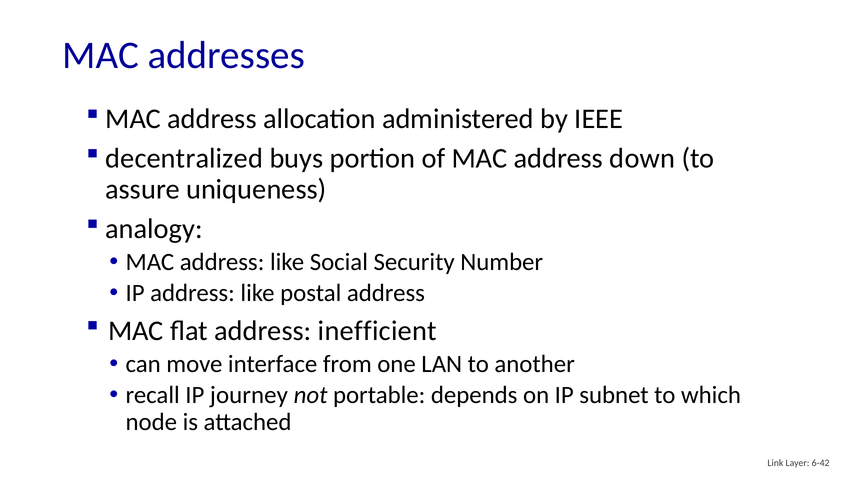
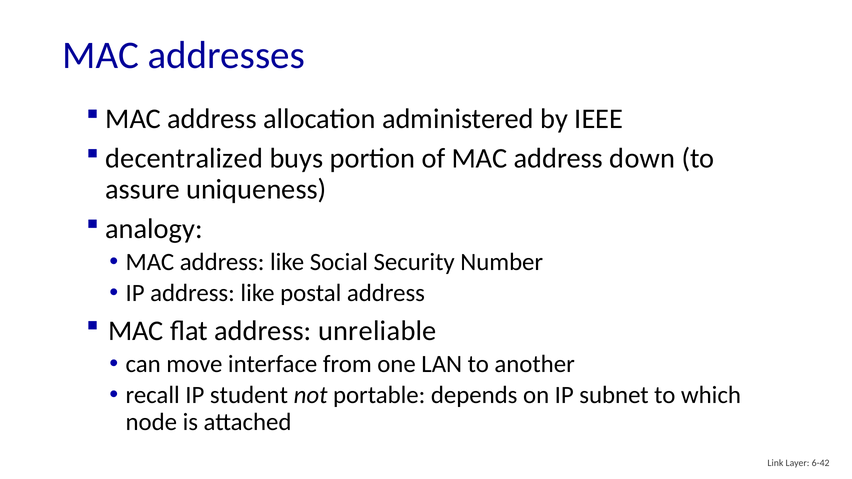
inefficient: inefficient -> unreliable (377, 331)
journey: journey -> student (249, 395)
